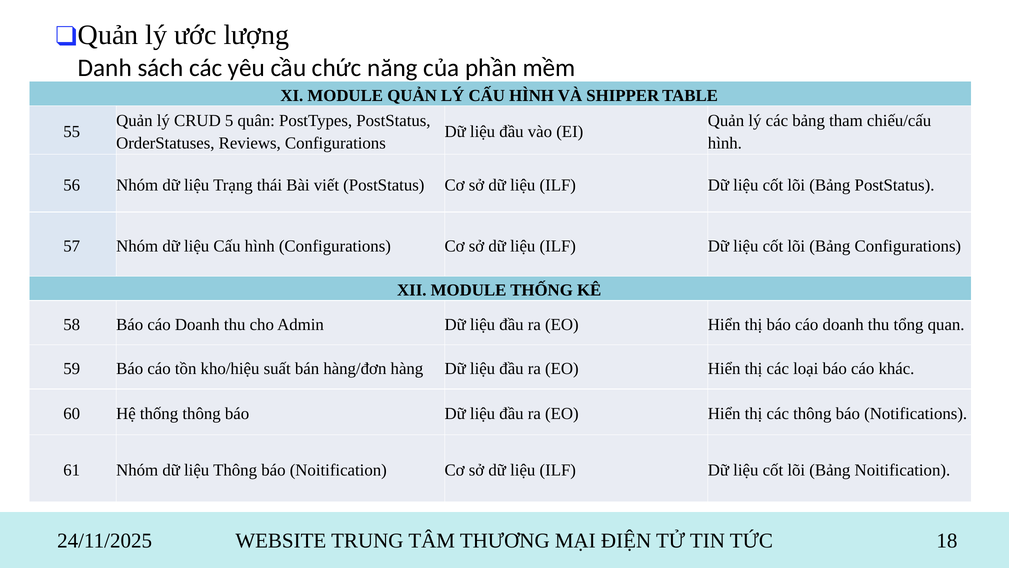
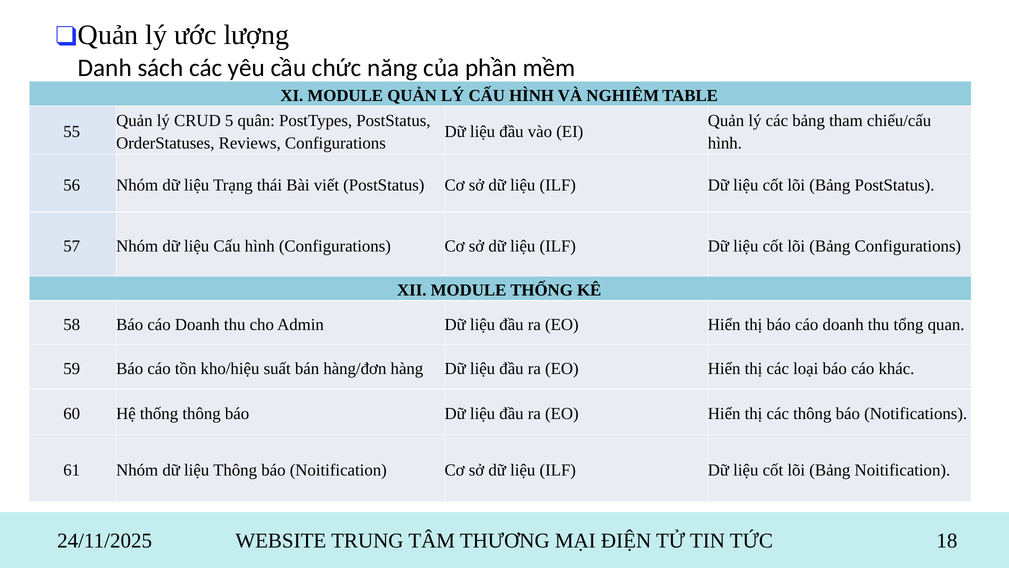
SHIPPER: SHIPPER -> NGHIÊM (623, 95)
